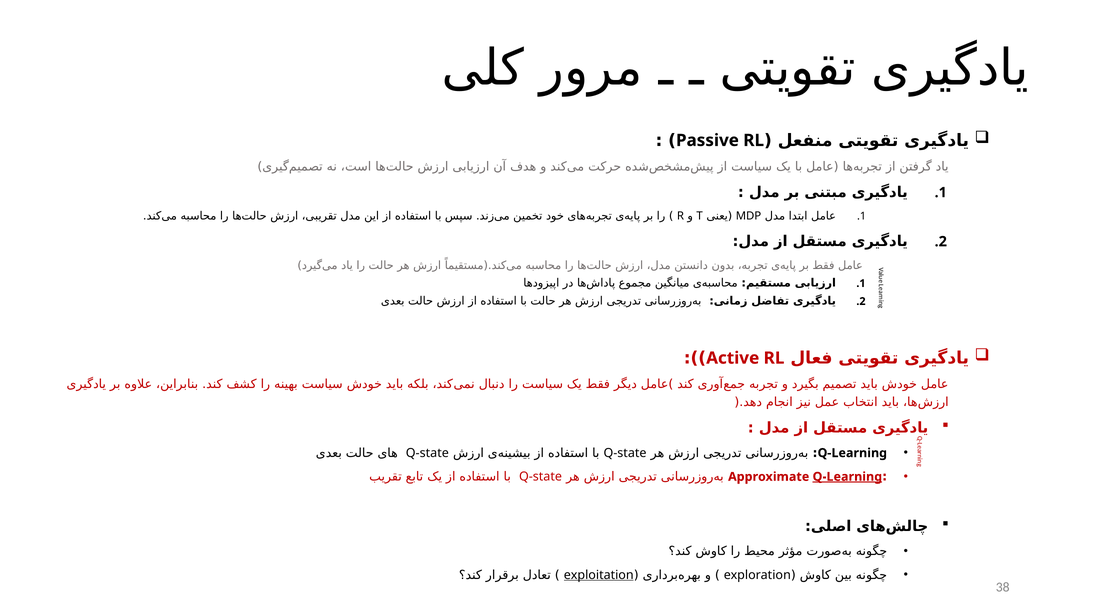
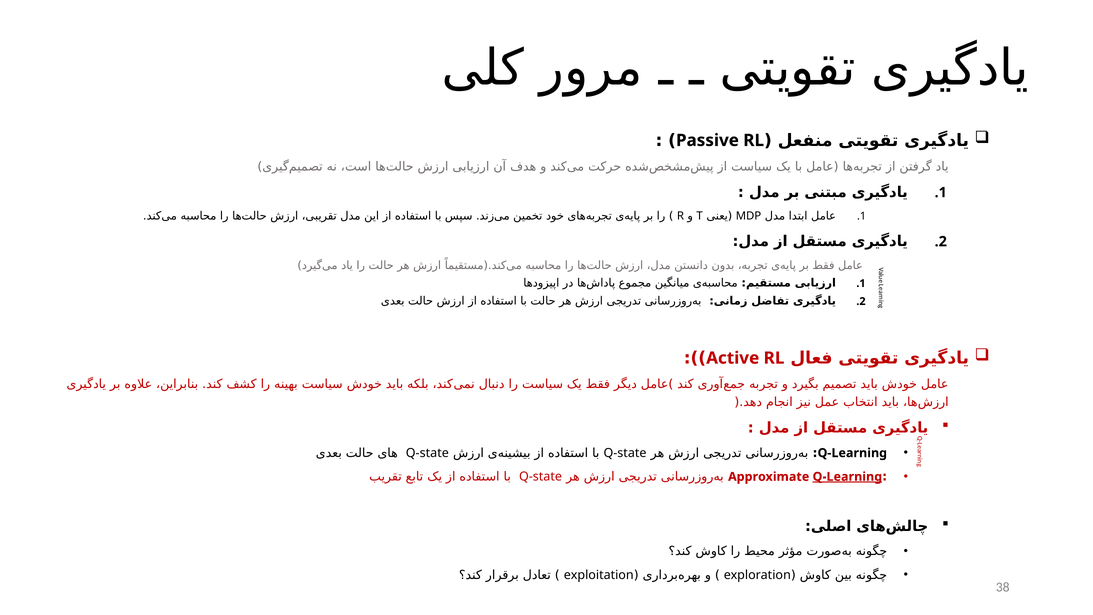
exploitation underline: present -> none (599, 575)
